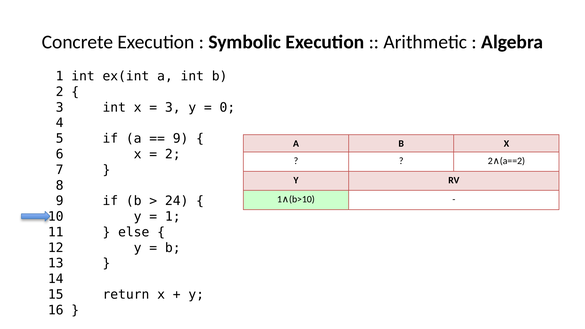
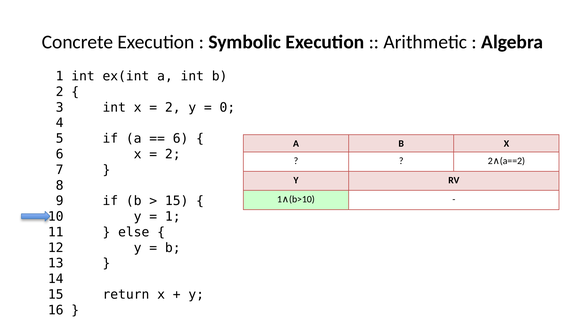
3: 3 -> 2 (173, 107)
9: 9 -> 6 (181, 139)
24: 24 -> 15 (177, 201)
